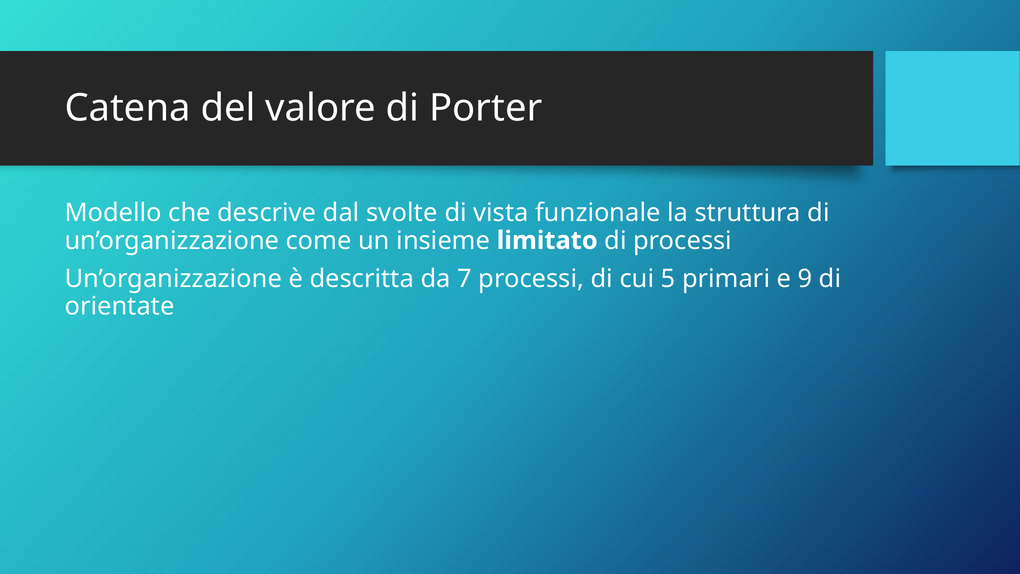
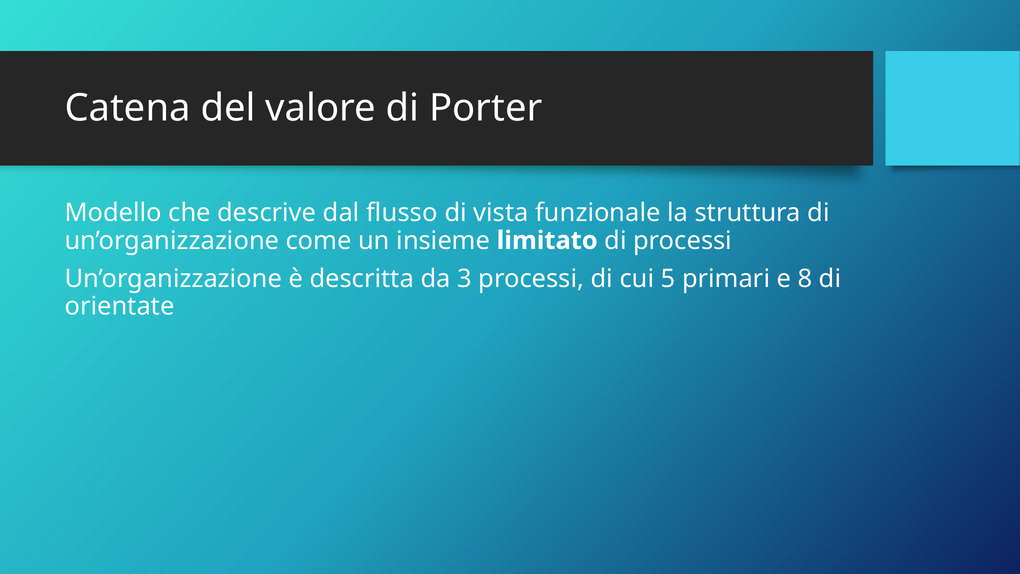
svolte: svolte -> flusso (402, 213)
7: 7 -> 3 (465, 279)
9: 9 -> 8 (805, 279)
